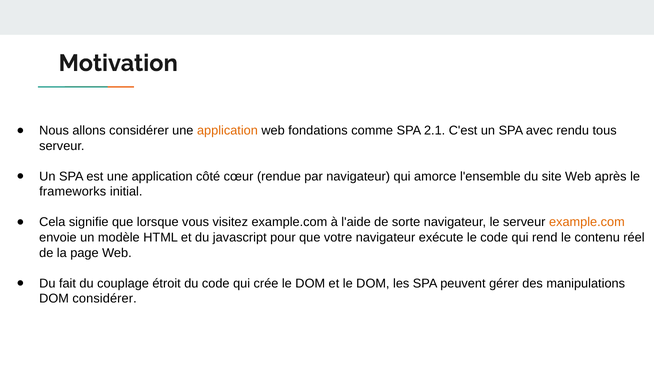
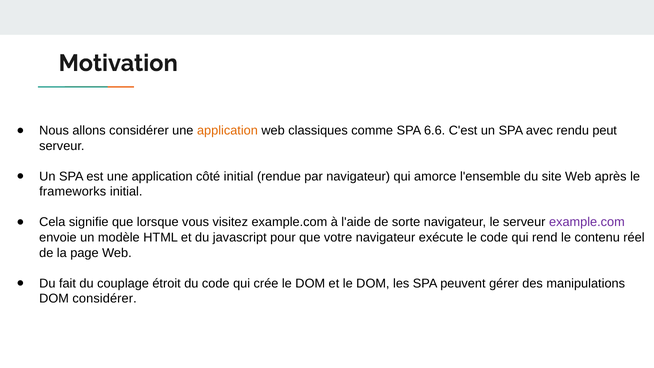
fondations: fondations -> classiques (318, 131)
2.1: 2.1 -> 6.6 (435, 131)
tous: tous -> peut (605, 131)
côté cœur: cœur -> initial (239, 176)
example.com colour: orange -> purple (587, 222)
